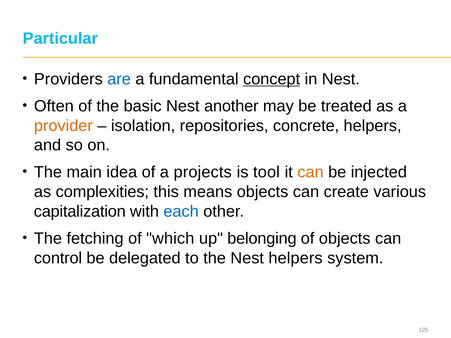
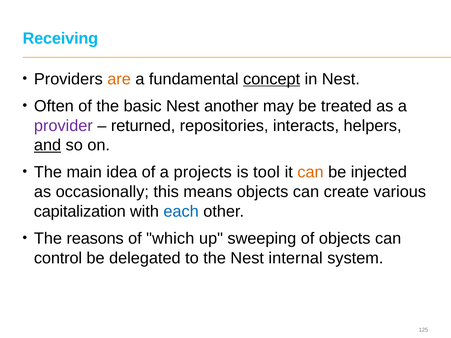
Particular: Particular -> Receiving (60, 39)
are colour: blue -> orange (119, 79)
provider colour: orange -> purple (63, 126)
isolation: isolation -> returned (143, 126)
concrete: concrete -> interacts (306, 126)
and underline: none -> present (48, 145)
complexities: complexities -> occasionally (102, 192)
fetching: fetching -> reasons (95, 239)
belonging: belonging -> sweeping (262, 239)
Nest helpers: helpers -> internal (296, 258)
